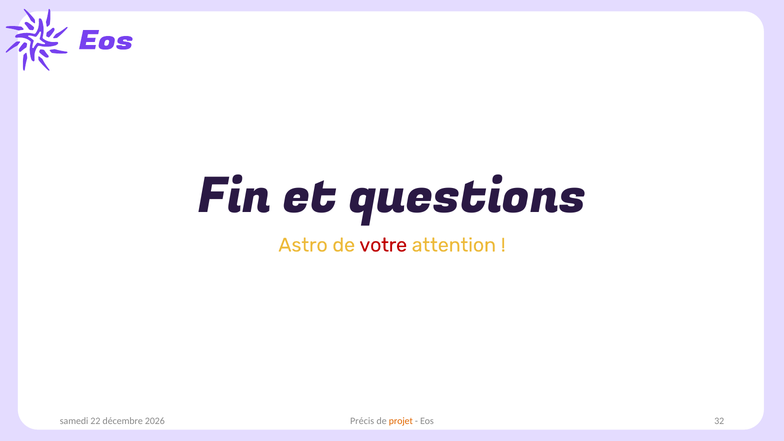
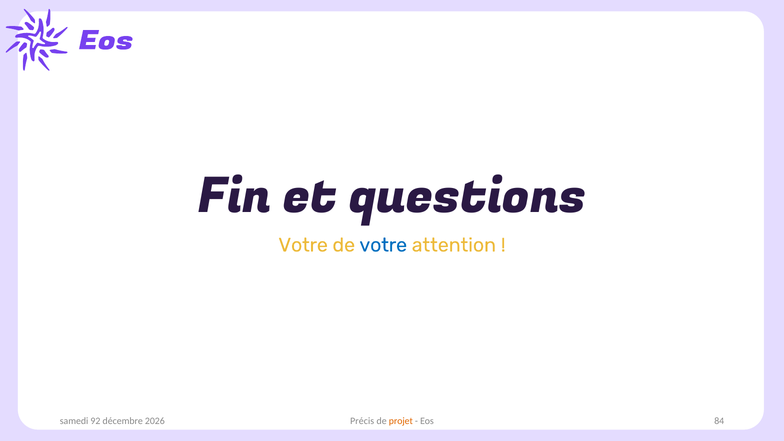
Astro: Astro -> Votre (303, 245)
votre colour: red -> blue (383, 245)
22: 22 -> 92 (95, 421)
32: 32 -> 84 (719, 421)
